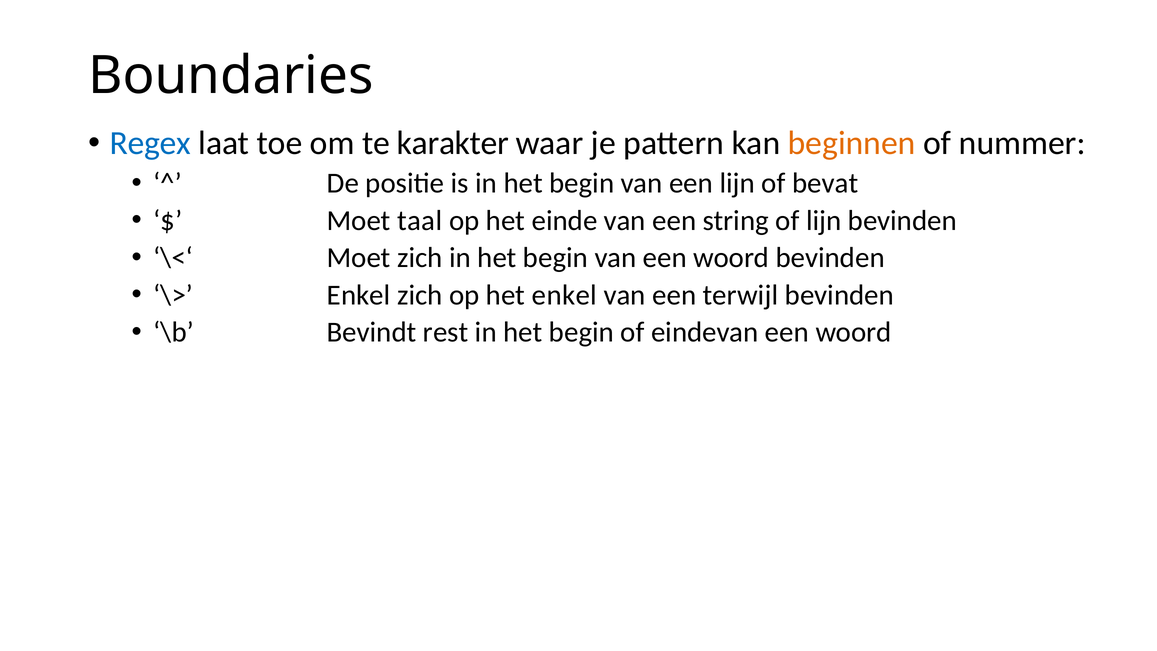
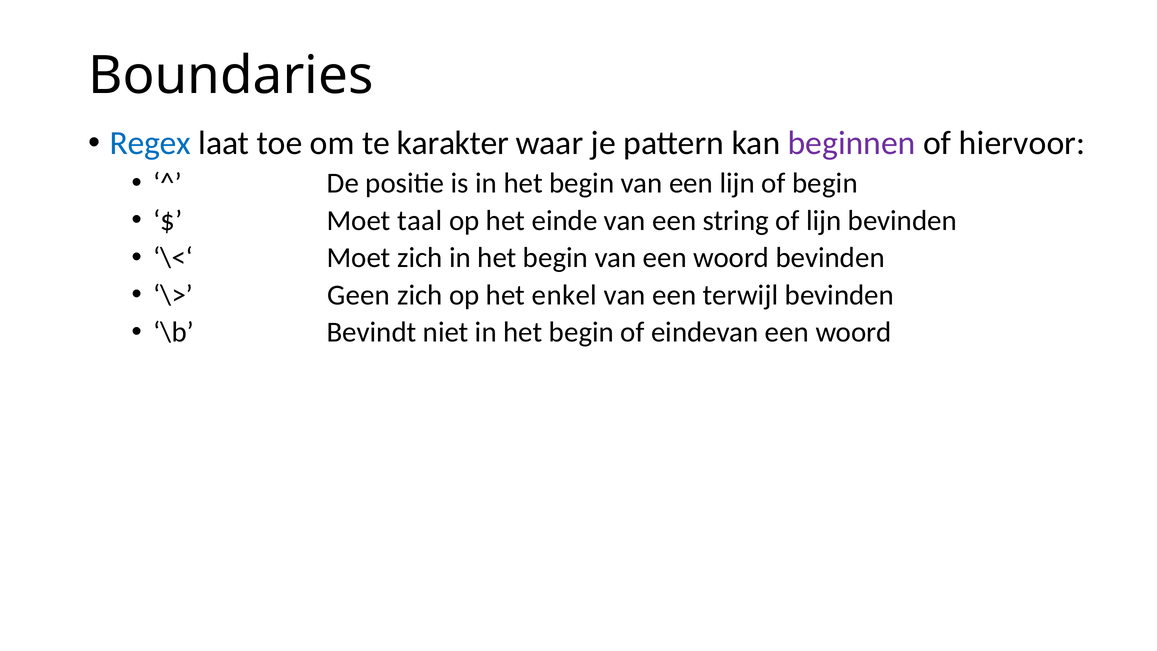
beginnen colour: orange -> purple (852, 143)
nummer: nummer -> hiervoor (1022, 143)
of bevat: bevat -> begin (825, 183)
Enkel: Enkel -> Geen (359, 295)
rest: rest -> niet (446, 332)
